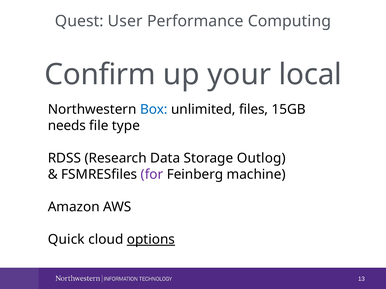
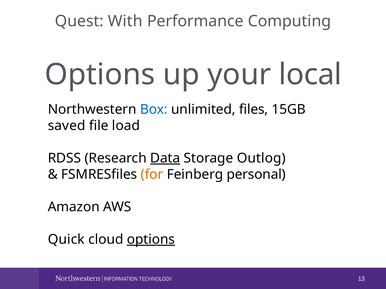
User: User -> With (125, 21)
Confirm: Confirm -> Options (100, 75)
needs: needs -> saved (67, 126)
type: type -> load (126, 126)
Data underline: none -> present (165, 158)
for colour: purple -> orange (152, 175)
machine: machine -> personal (256, 175)
